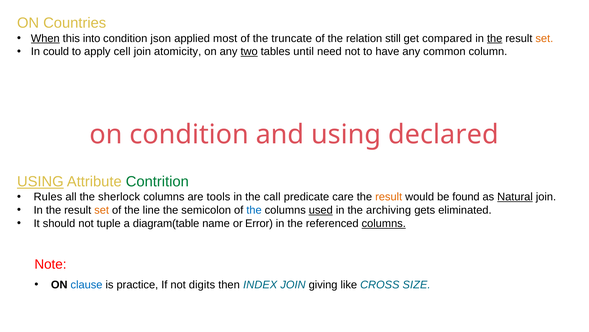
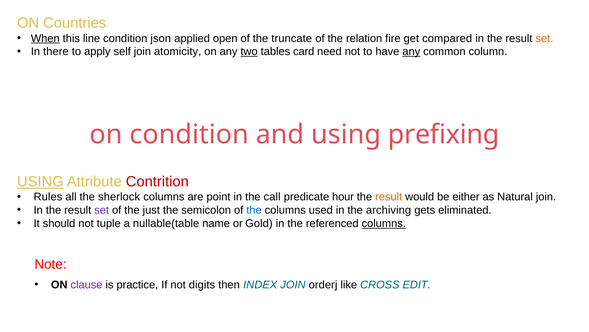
into: into -> line (92, 38)
most: most -> open (225, 38)
still: still -> fire (393, 38)
the underline: present -> none (495, 38)
could: could -> there (56, 52)
cell: cell -> self (122, 52)
until: until -> card (304, 52)
any underline: none -> present (411, 52)
declared: declared -> prefixing (444, 134)
Contrition colour: green -> red (157, 181)
tools: tools -> point (219, 197)
care: care -> hour (343, 197)
found: found -> either (466, 197)
Natural underline: present -> none (515, 197)
set colour: orange -> purple (102, 210)
line: line -> just (151, 210)
used underline: present -> none (321, 210)
diagram(table: diagram(table -> nullable(table (166, 223)
Error: Error -> Gold (259, 223)
clause colour: blue -> purple (87, 284)
giving: giving -> orderj (323, 284)
SIZE: SIZE -> EDIT (417, 284)
